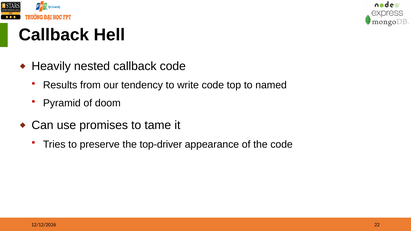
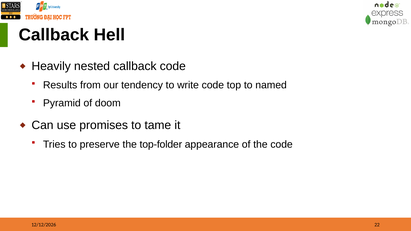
top-driver: top-driver -> top-folder (161, 144)
